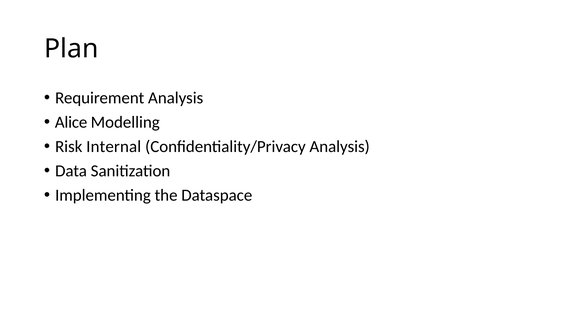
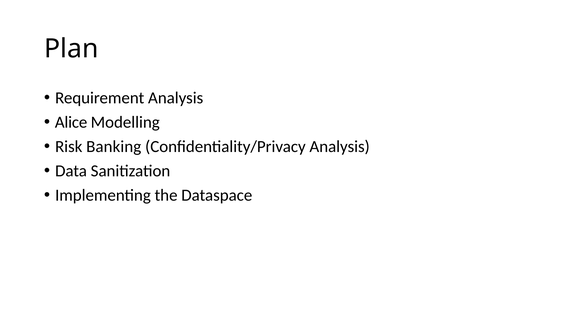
Internal: Internal -> Banking (114, 147)
